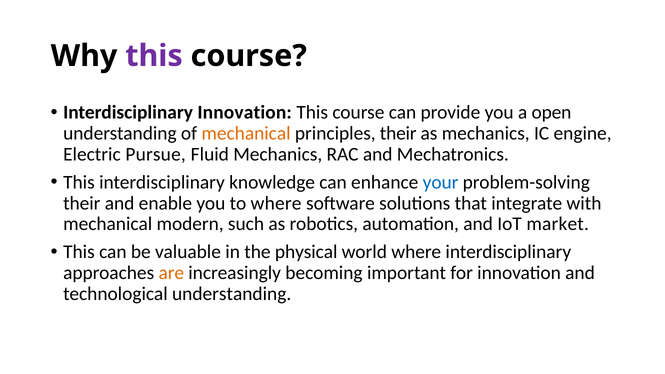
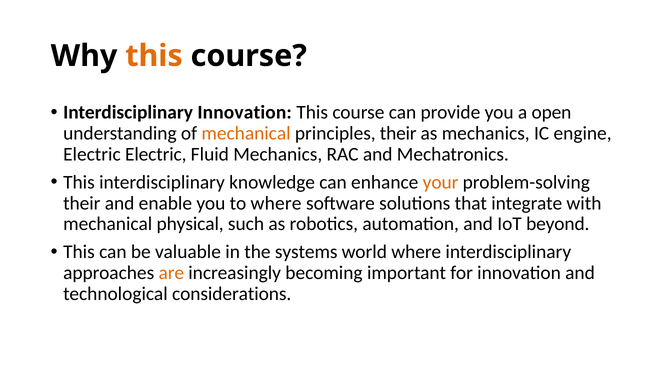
this colour: purple -> orange (154, 56)
Electric Pursue: Pursue -> Electric (156, 154)
your colour: blue -> orange (441, 182)
modern: modern -> physical (190, 224)
market: market -> beyond (558, 224)
physical: physical -> systems (306, 252)
technological understanding: understanding -> considerations (232, 294)
